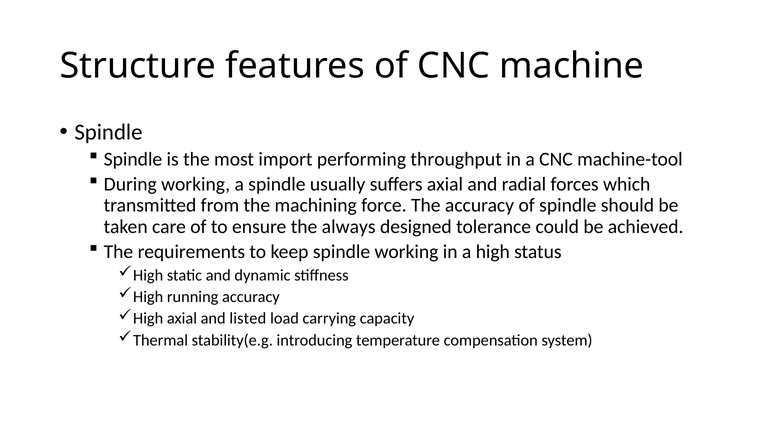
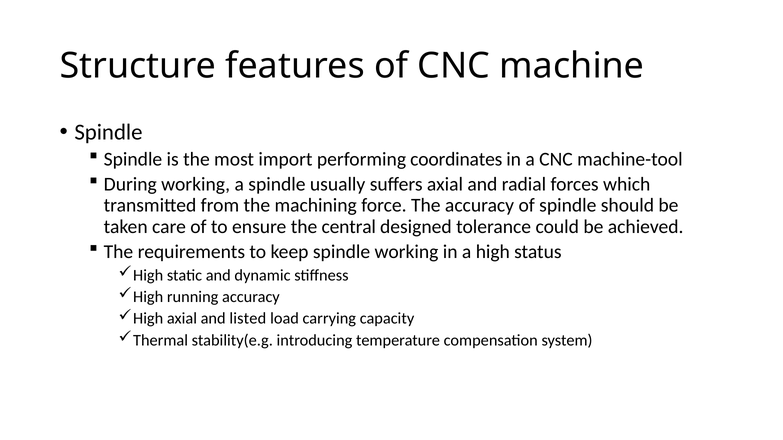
throughput: throughput -> coordinates (456, 159)
always: always -> central (349, 227)
